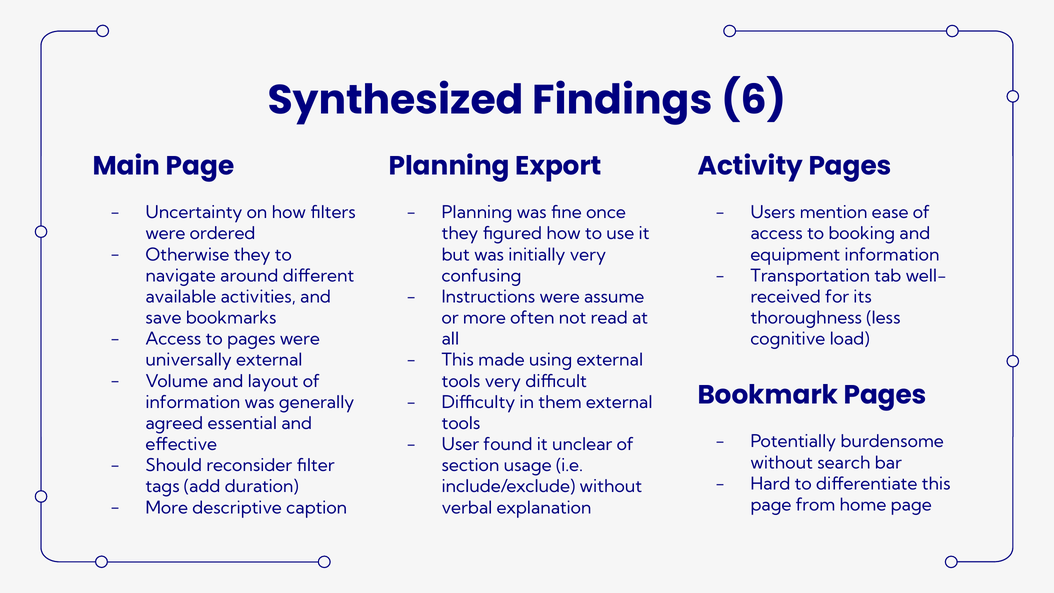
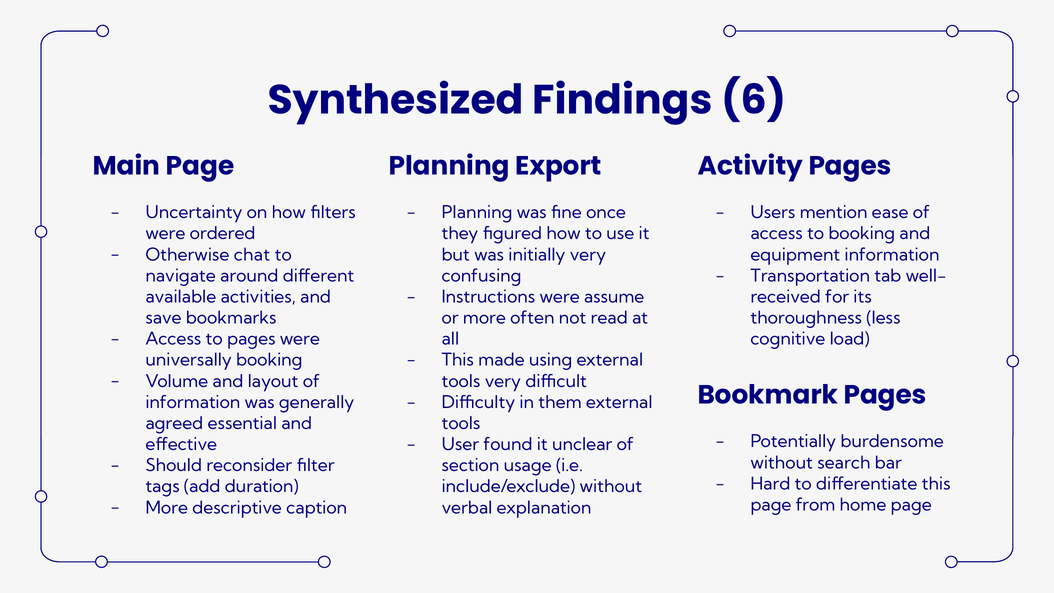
Otherwise they: they -> chat (252, 255)
universally external: external -> booking (269, 360)
